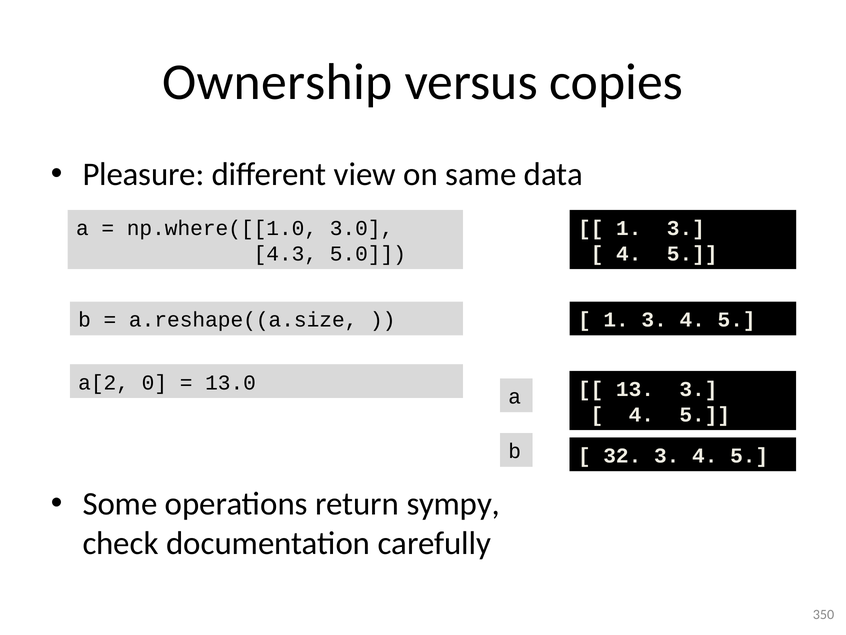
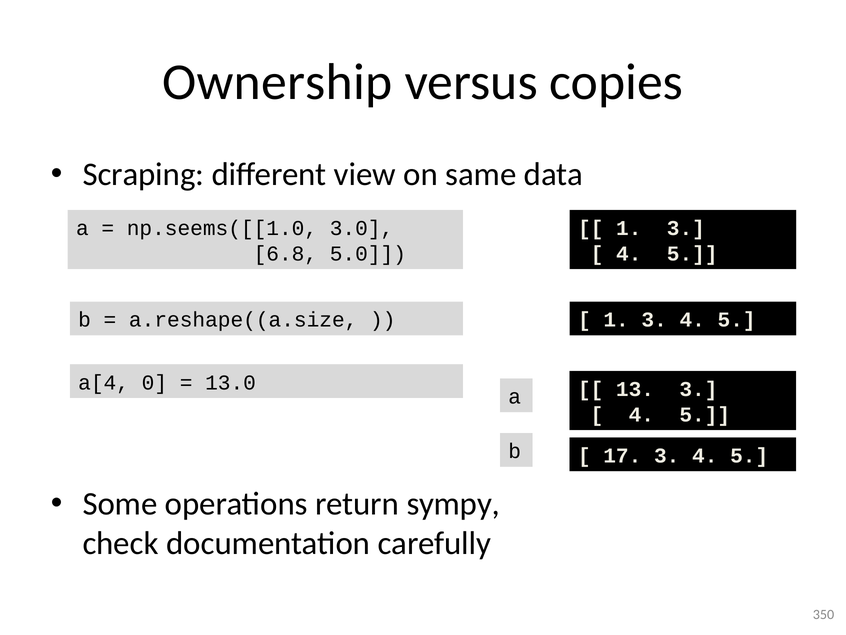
Pleasure: Pleasure -> Scraping (143, 174)
np.where([[1.0: np.where([[1.0 -> np.seems([[1.0 (222, 228)
4.3: 4.3 -> 6.8 (285, 253)
a[2: a[2 -> a[4 (104, 382)
32: 32 -> 17 (622, 455)
